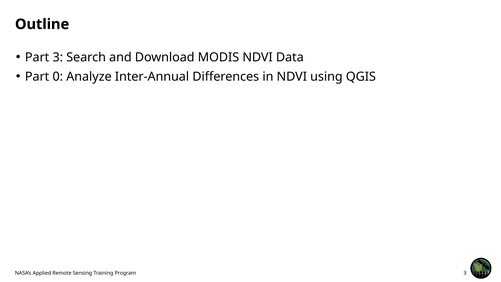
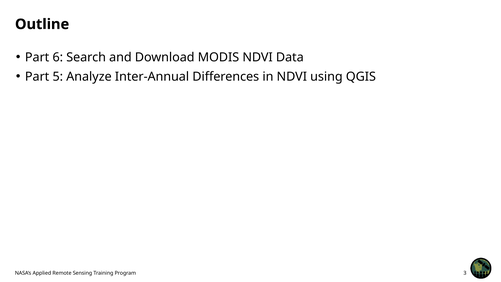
Part 3: 3 -> 6 (58, 57)
0: 0 -> 5 (58, 77)
